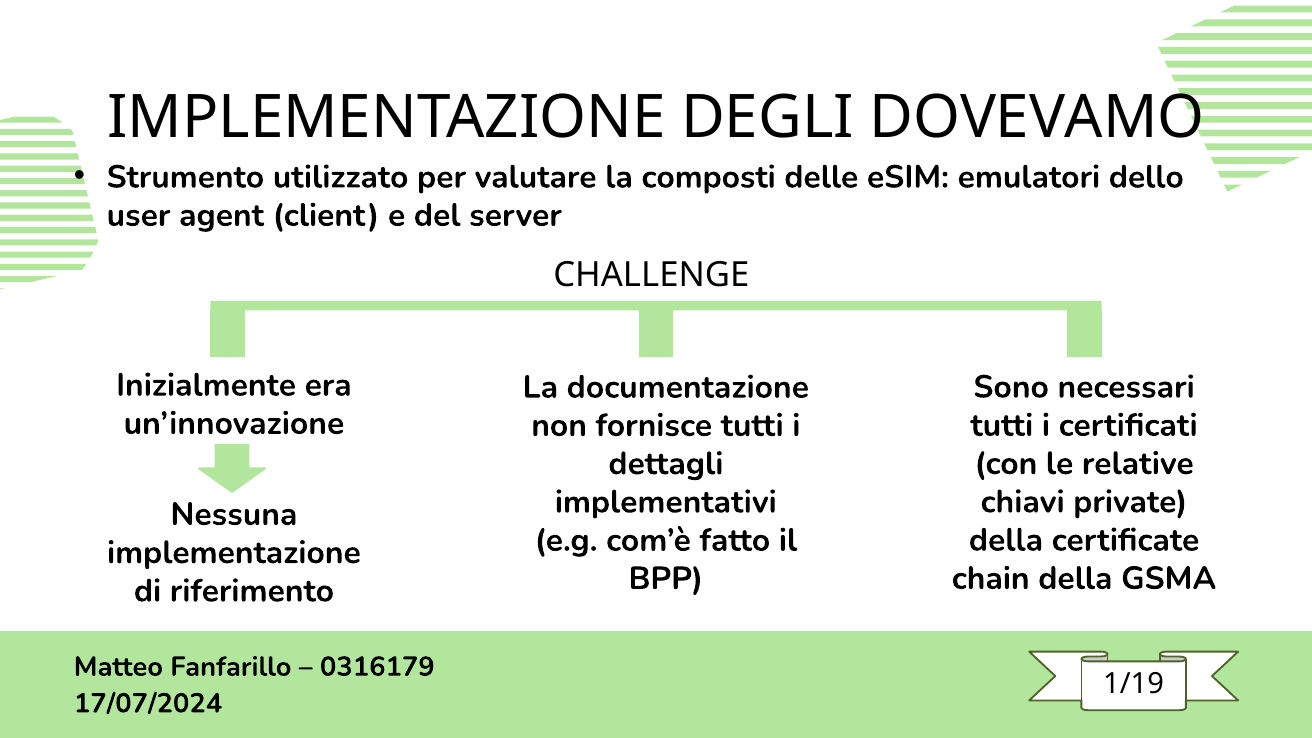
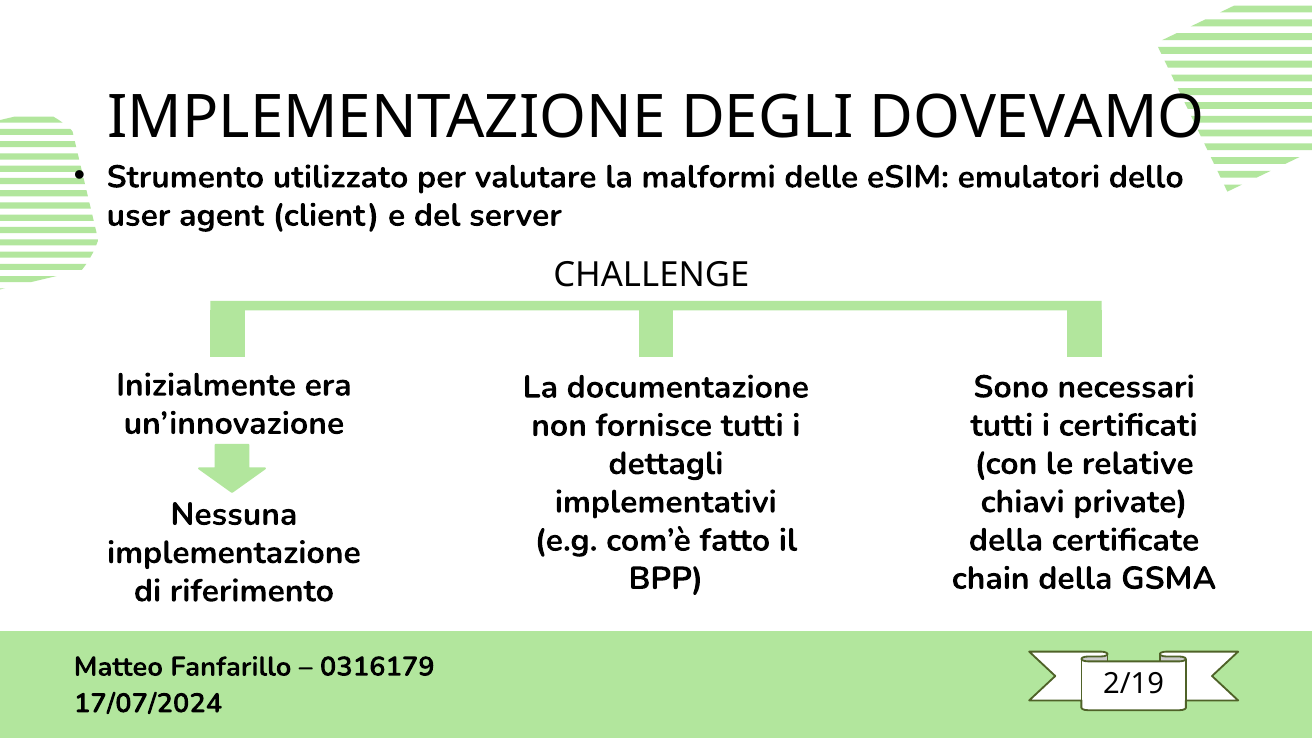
composti: composti -> malformi (709, 177)
1/19: 1/19 -> 2/19 (1134, 684)
